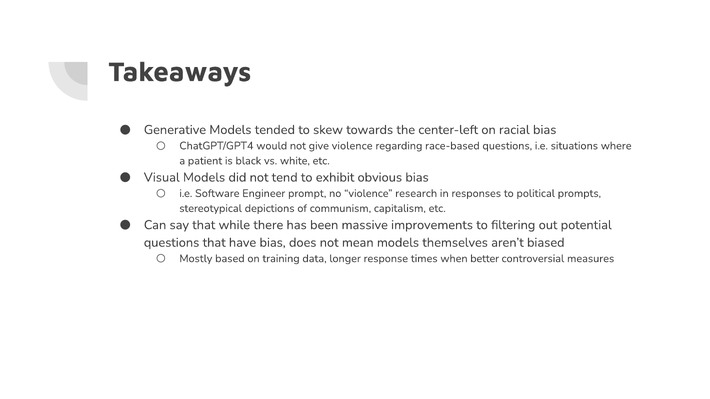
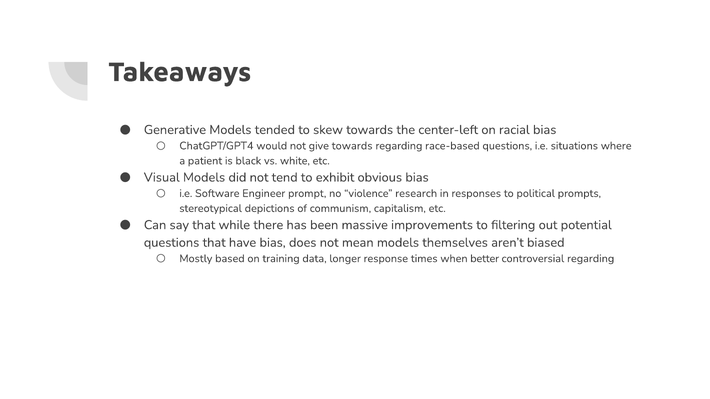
give violence: violence -> towards (352, 146)
controversial measures: measures -> regarding (591, 259)
